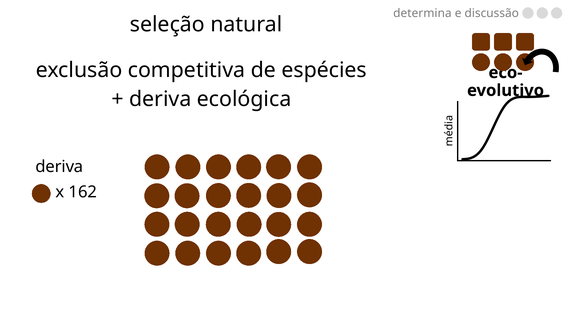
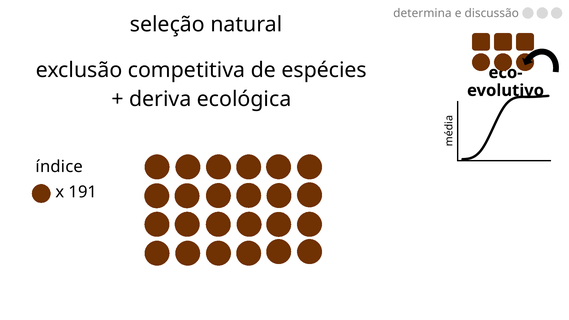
deriva: deriva -> índice (59, 167)
162: 162 -> 191 (83, 192)
